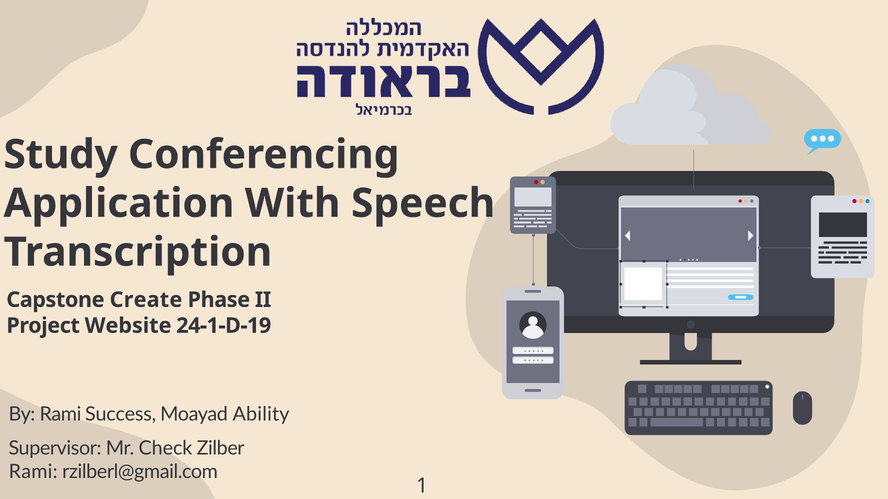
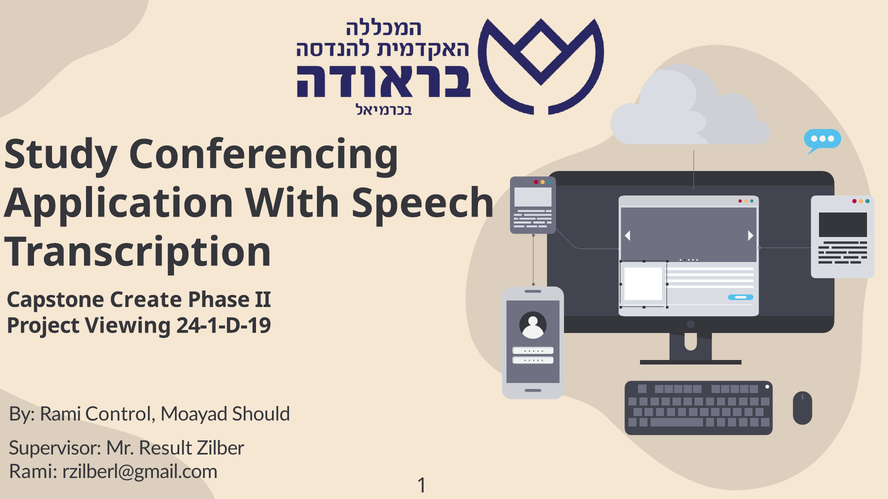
Website: Website -> Viewing (128, 326)
Success: Success -> Control (120, 415)
Ability: Ability -> Should (261, 415)
Check: Check -> Result (165, 449)
